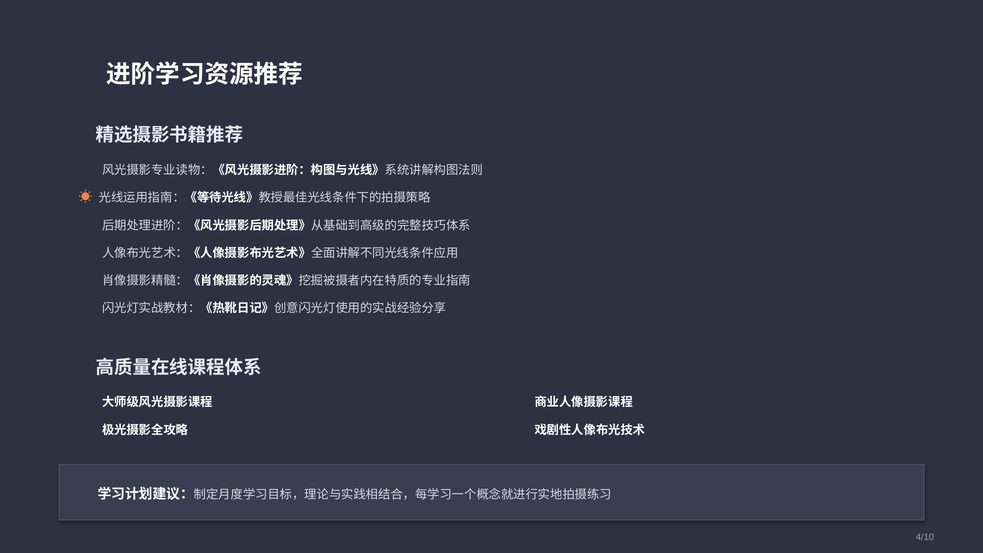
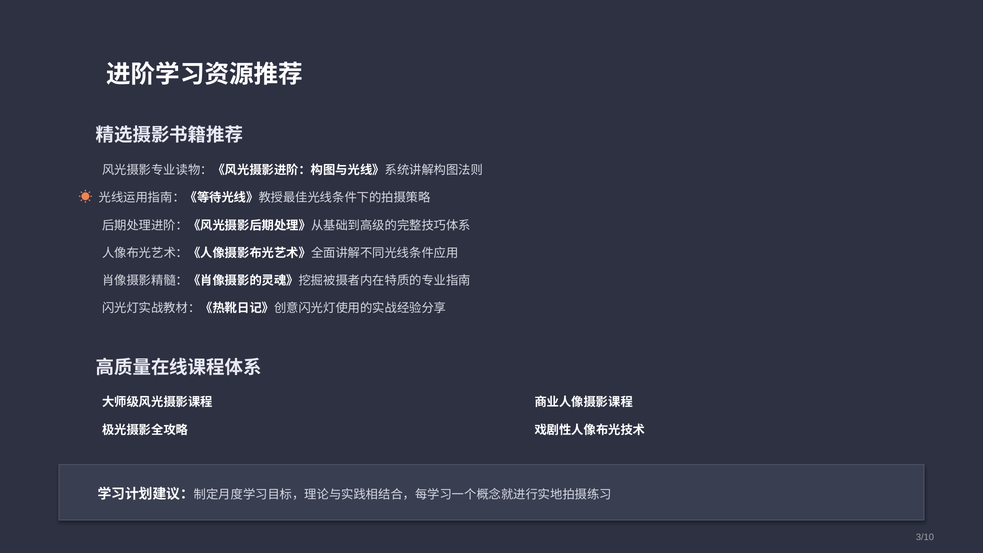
4/10: 4/10 -> 3/10 (925, 537)
